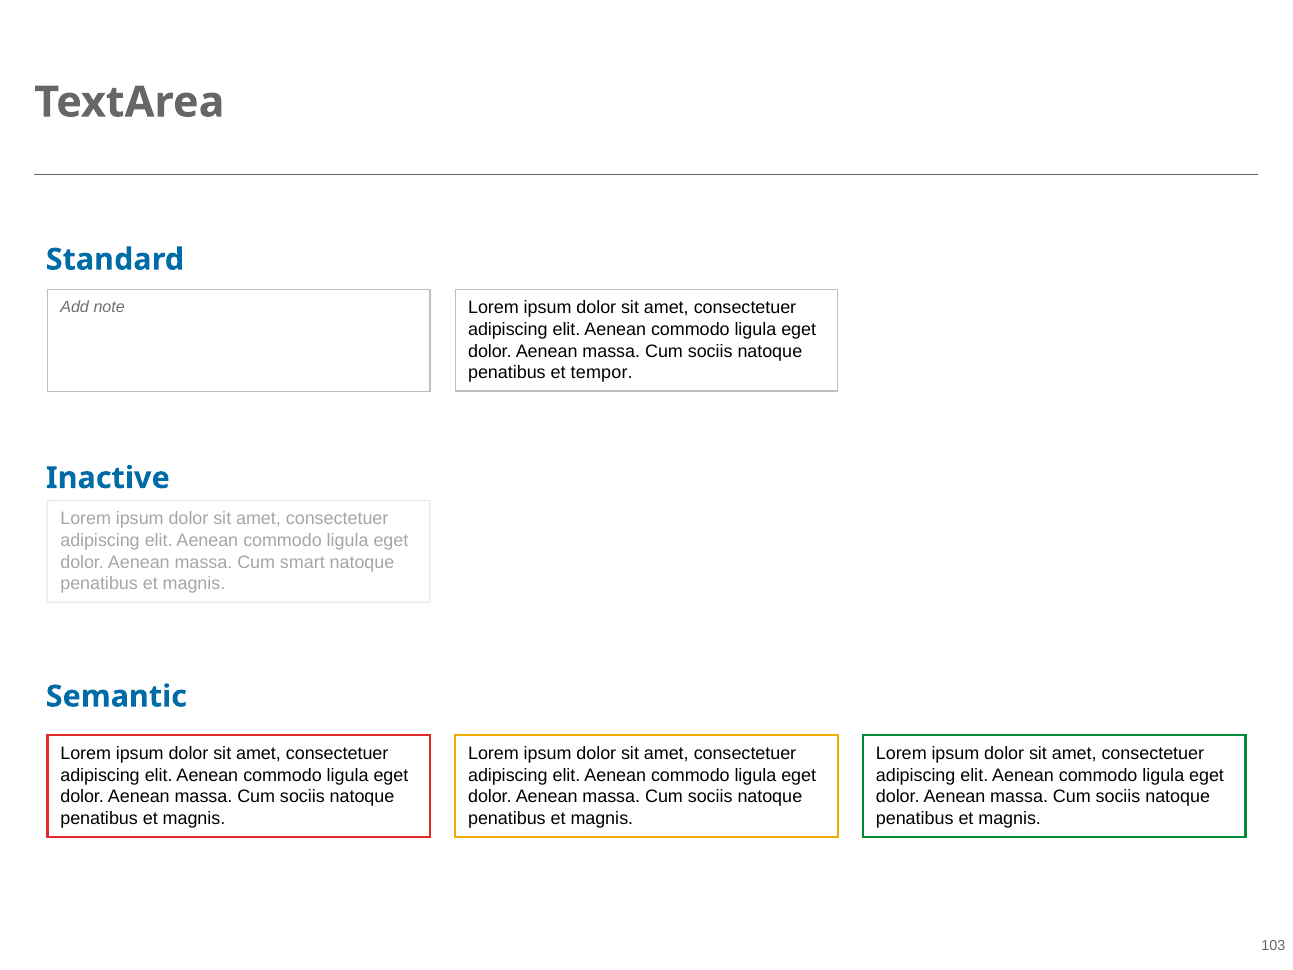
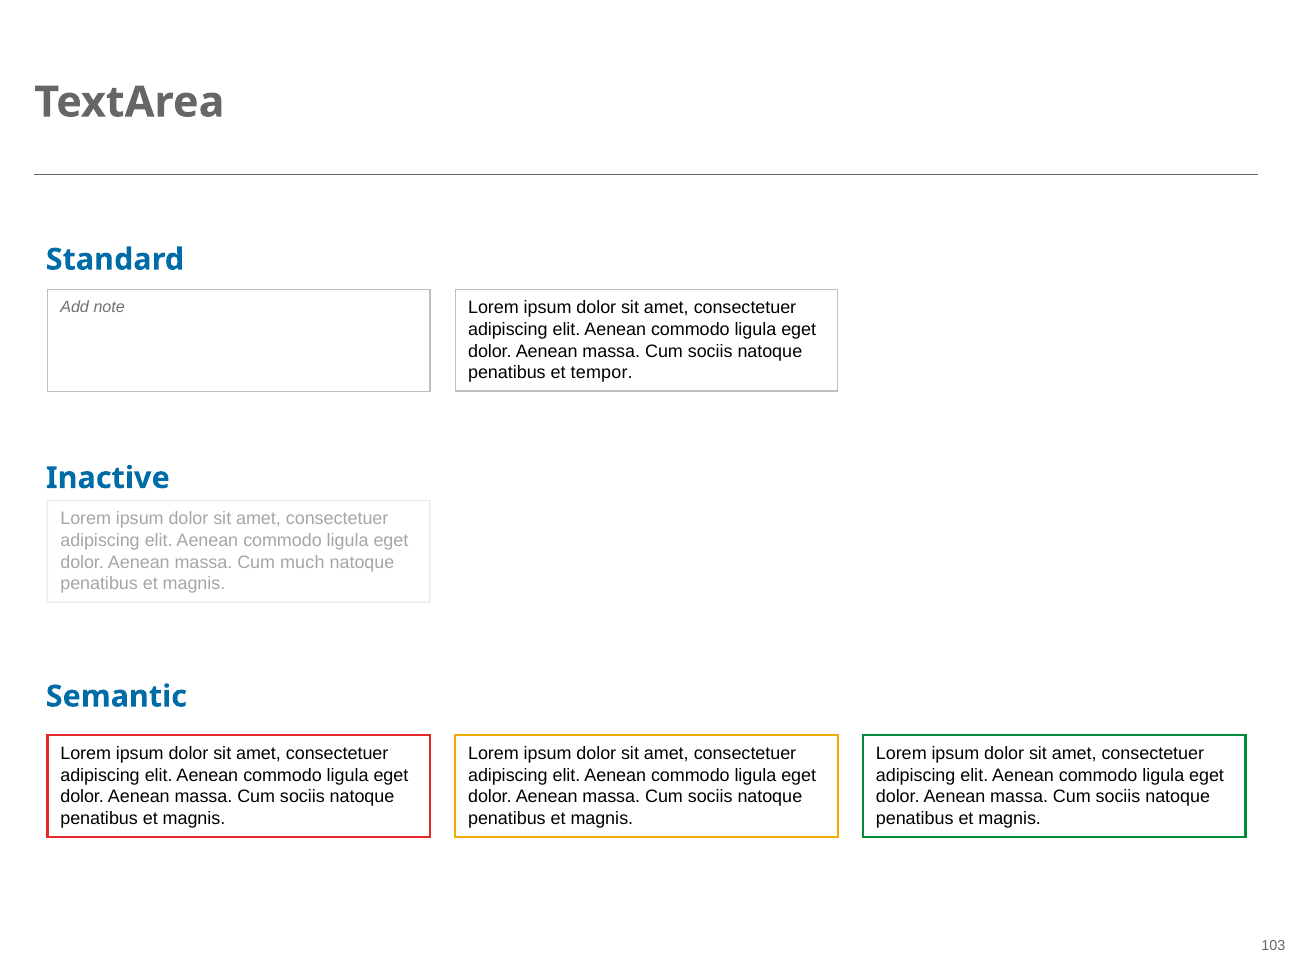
smart: smart -> much (302, 562)
